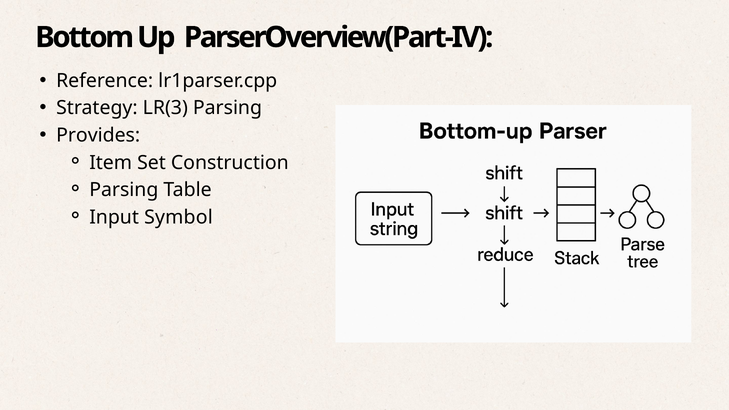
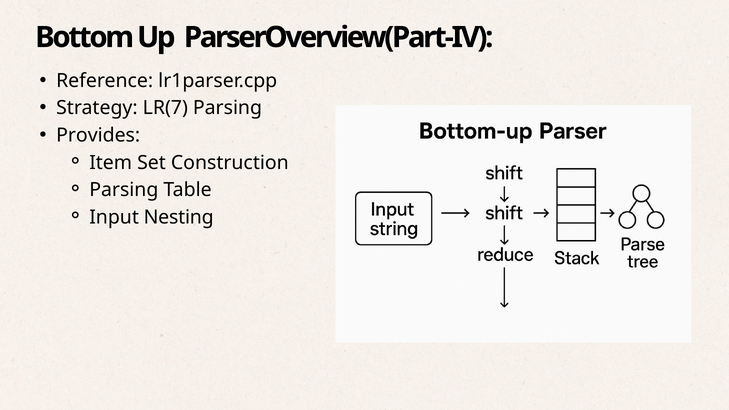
LR(3: LR(3 -> LR(7 (165, 108)
Symbol: Symbol -> Nesting (179, 217)
